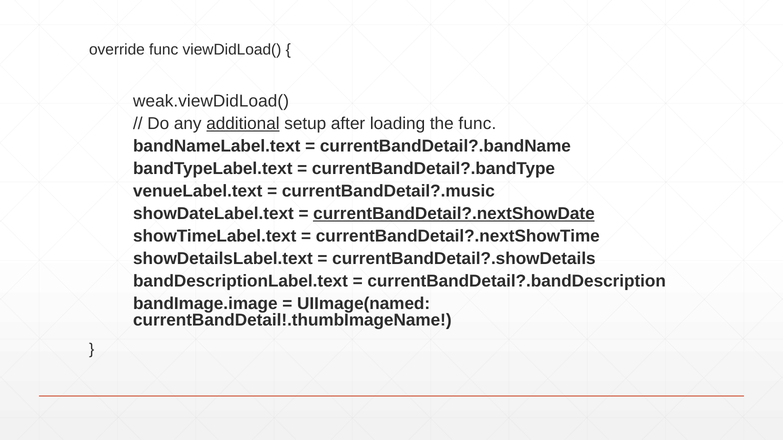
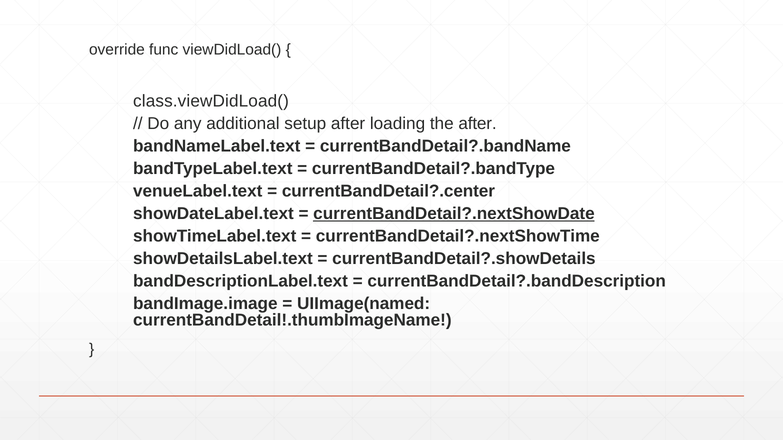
weak.viewDidLoad(: weak.viewDidLoad( -> class.viewDidLoad( (211, 101)
additional underline: present -> none (243, 124)
the func: func -> after (478, 124)
currentBandDetail?.music: currentBandDetail?.music -> currentBandDetail?.center (388, 191)
